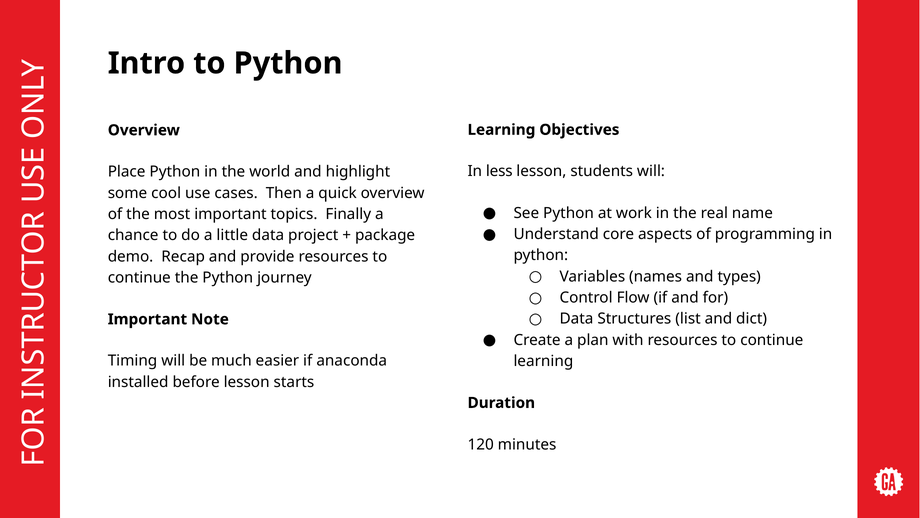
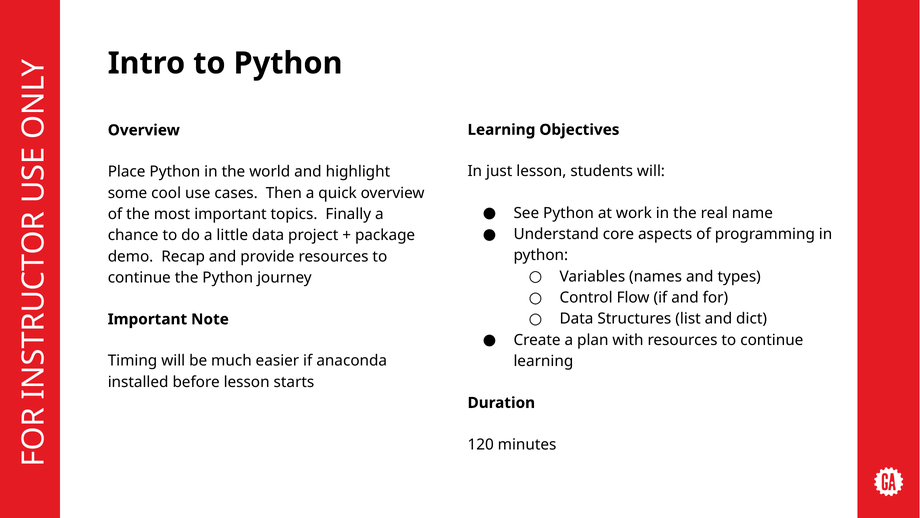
less: less -> just (499, 171)
